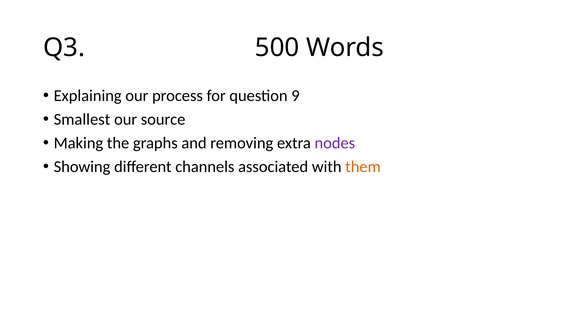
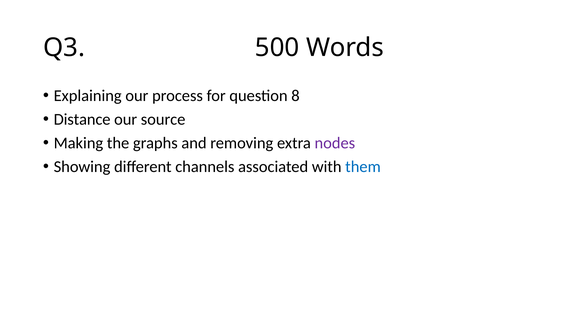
9: 9 -> 8 (295, 96)
Smallest: Smallest -> Distance (82, 119)
them colour: orange -> blue (363, 167)
